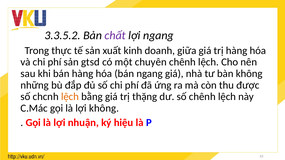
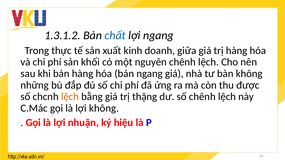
3.3.5.2: 3.3.5.2 -> 1.3.1.2 (63, 35)
chất colour: purple -> blue (115, 35)
gtsd: gtsd -> khối (90, 62)
chuyên: chuyên -> nguyên (151, 62)
